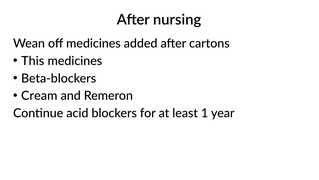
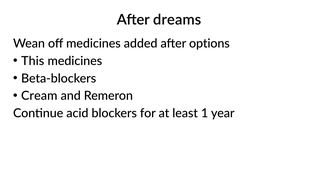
nursing: nursing -> dreams (177, 20)
cartons: cartons -> options (209, 43)
